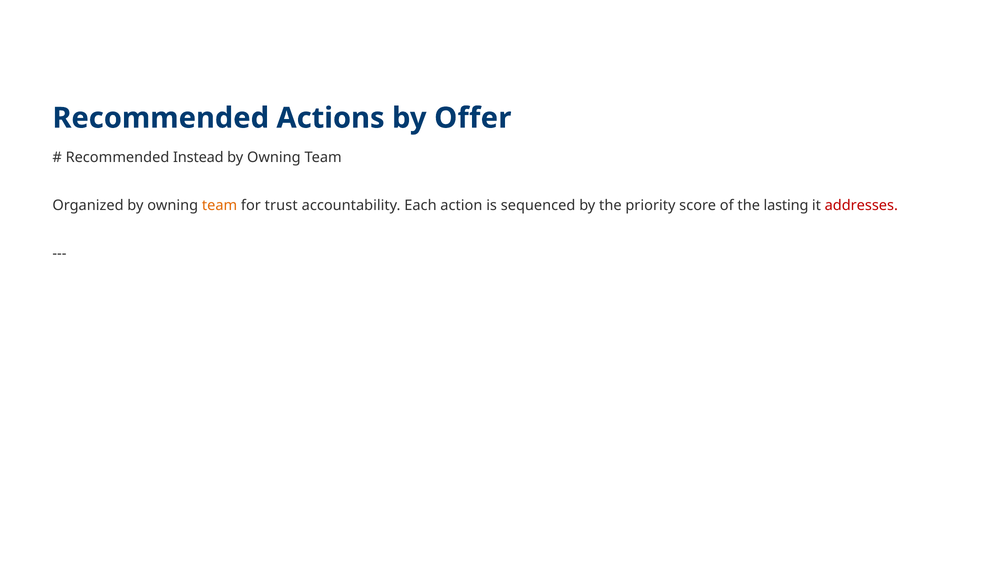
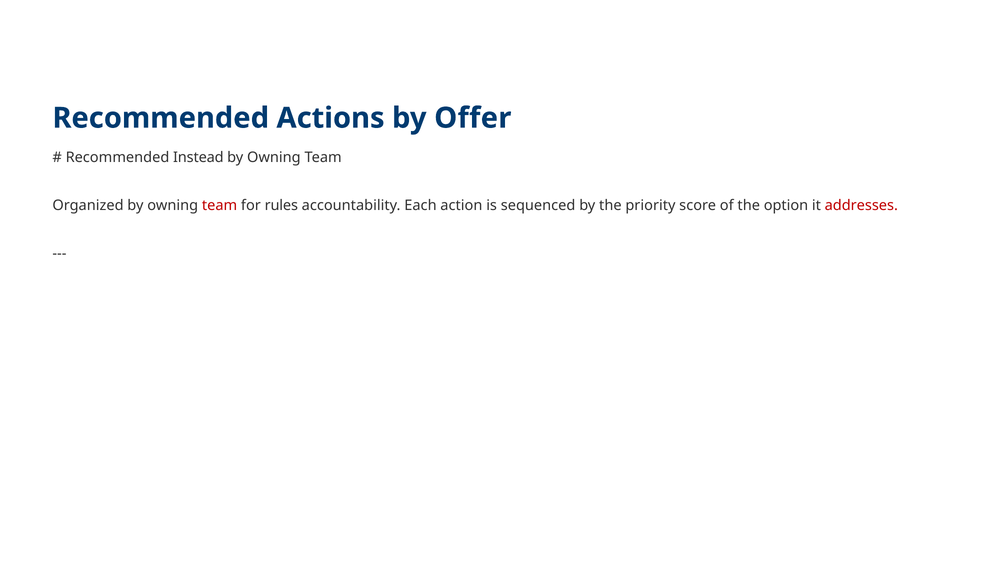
team colour: orange -> red (220, 205)
trust: trust -> rules (281, 205)
lasting: lasting -> option (786, 205)
